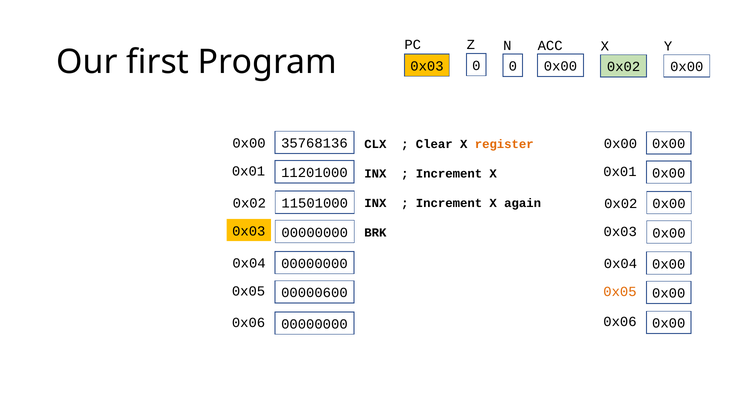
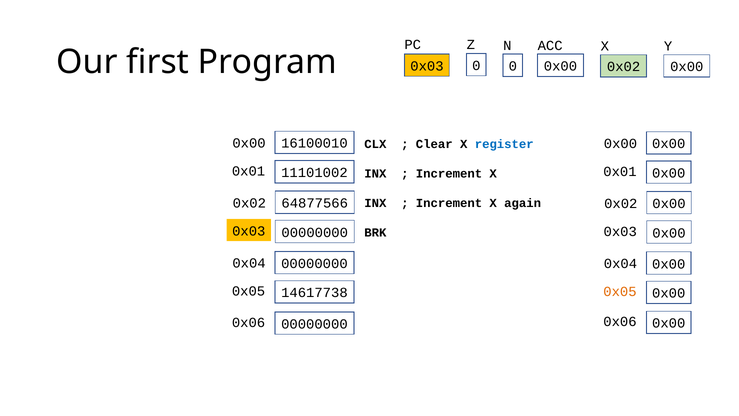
35768136: 35768136 -> 16100010 (314, 143)
register colour: orange -> blue (504, 144)
11201000: 11201000 -> 11101002 (314, 173)
11501000: 11501000 -> 64877566 (315, 203)
00000600: 00000600 -> 14617738 (314, 293)
